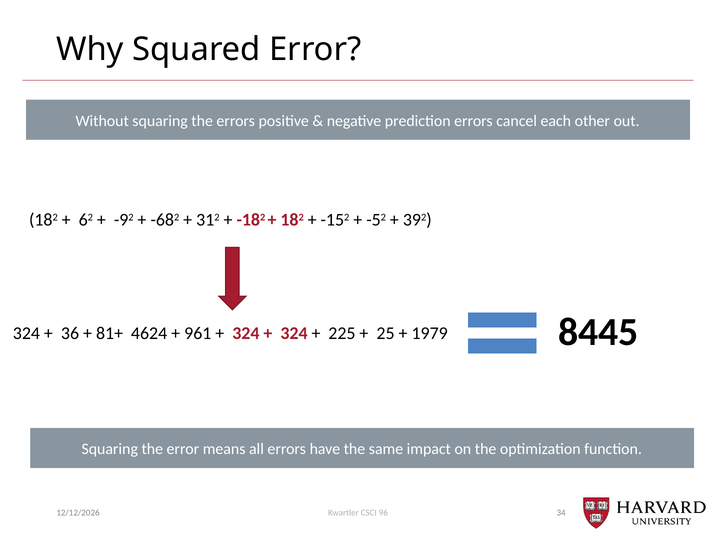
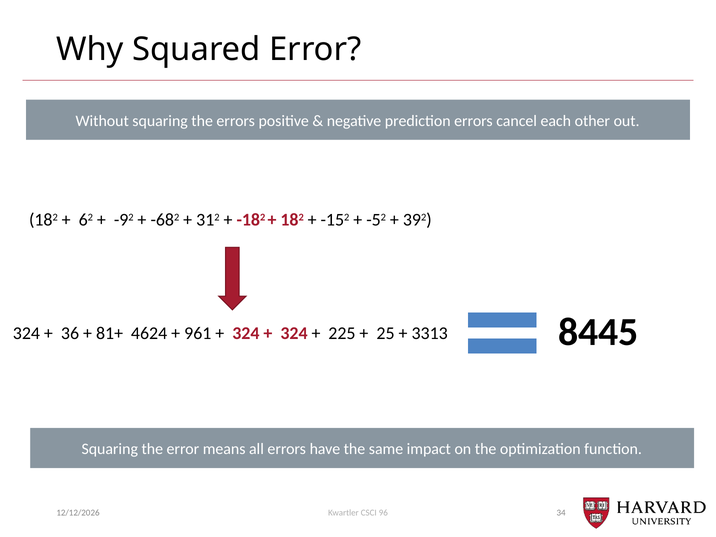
1979: 1979 -> 3313 (430, 333)
